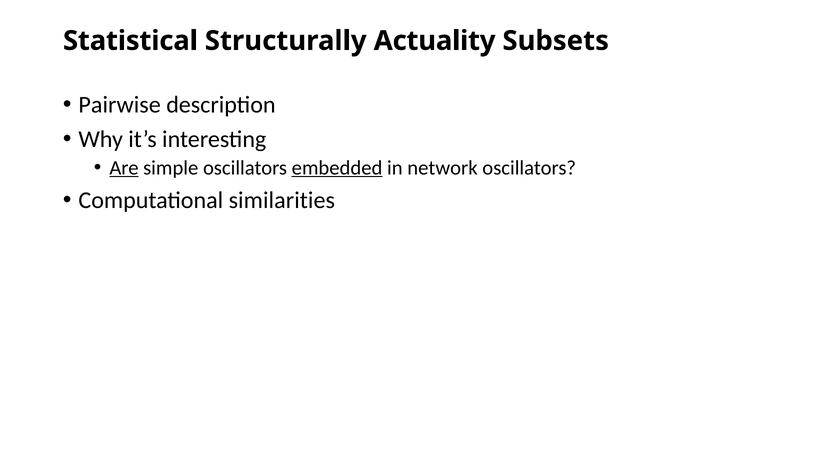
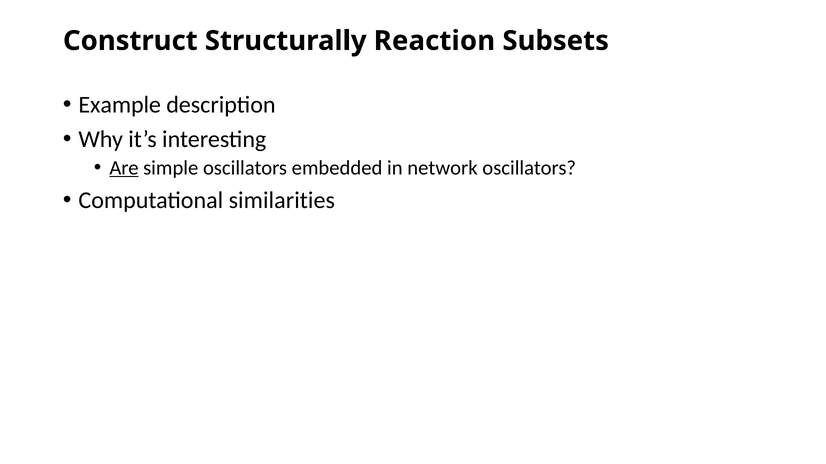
Statistical: Statistical -> Construct (130, 41)
Actuality: Actuality -> Reaction (434, 41)
Pairwise: Pairwise -> Example (120, 105)
embedded underline: present -> none (337, 168)
